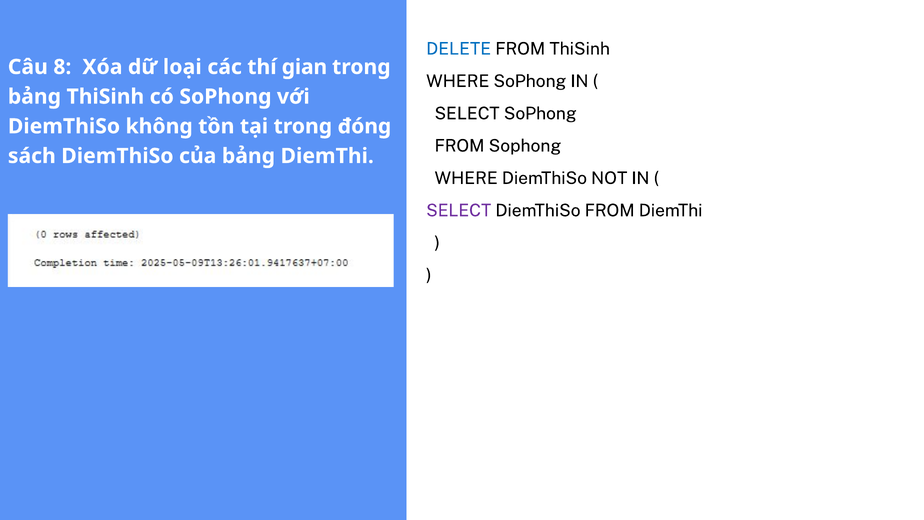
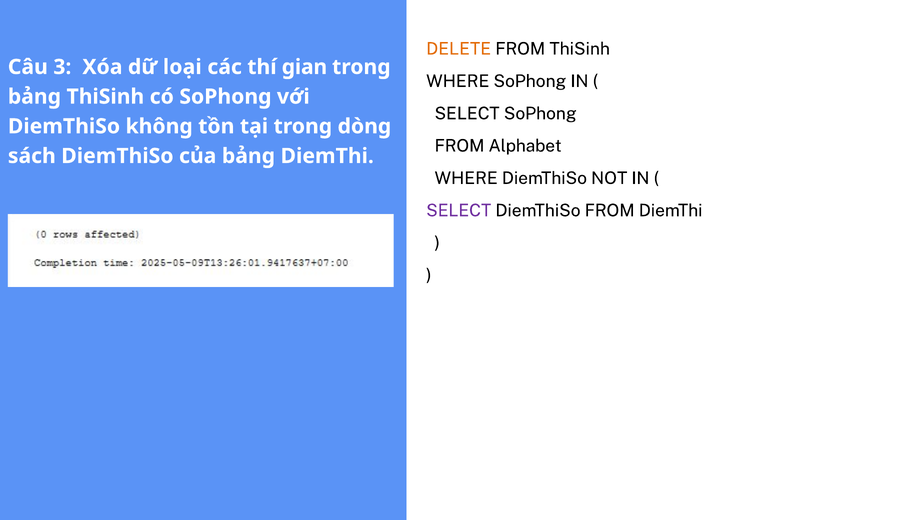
DELETE colour: blue -> orange (459, 49)
8: 8 -> 3 (62, 67)
đóng: đóng -> dòng (364, 126)
FROM Sophong: Sophong -> Alphabet (525, 146)
